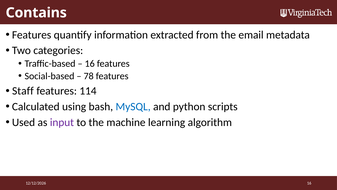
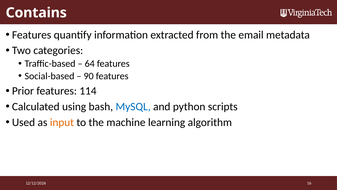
16: 16 -> 64 (90, 64)
78: 78 -> 90 (89, 76)
Staff: Staff -> Prior (23, 91)
input colour: purple -> orange (62, 122)
